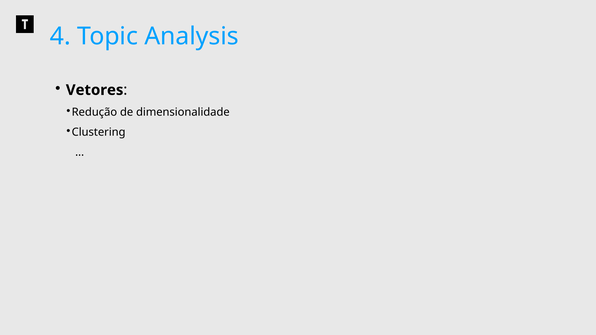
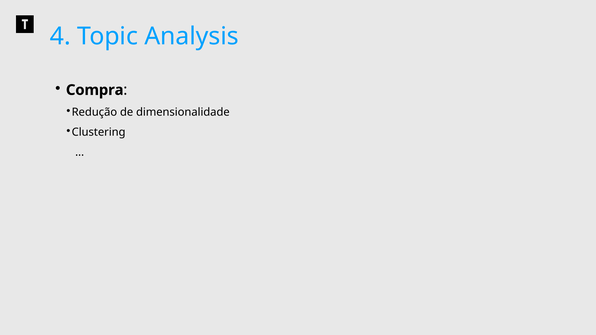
Vetores: Vetores -> Compra (95, 90)
